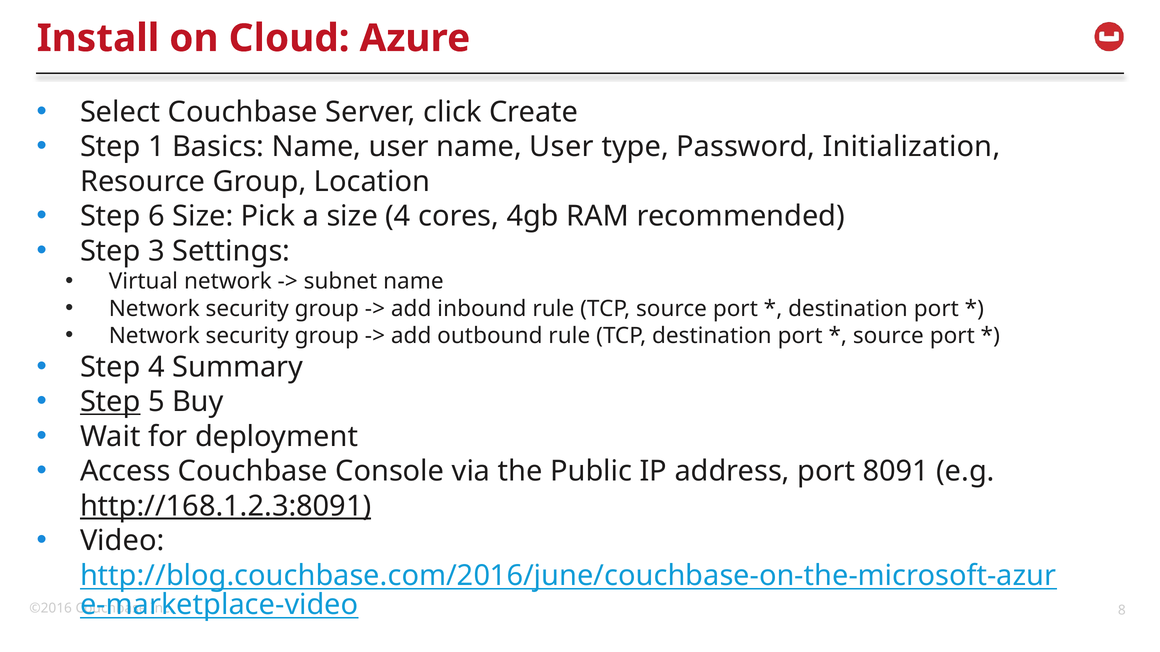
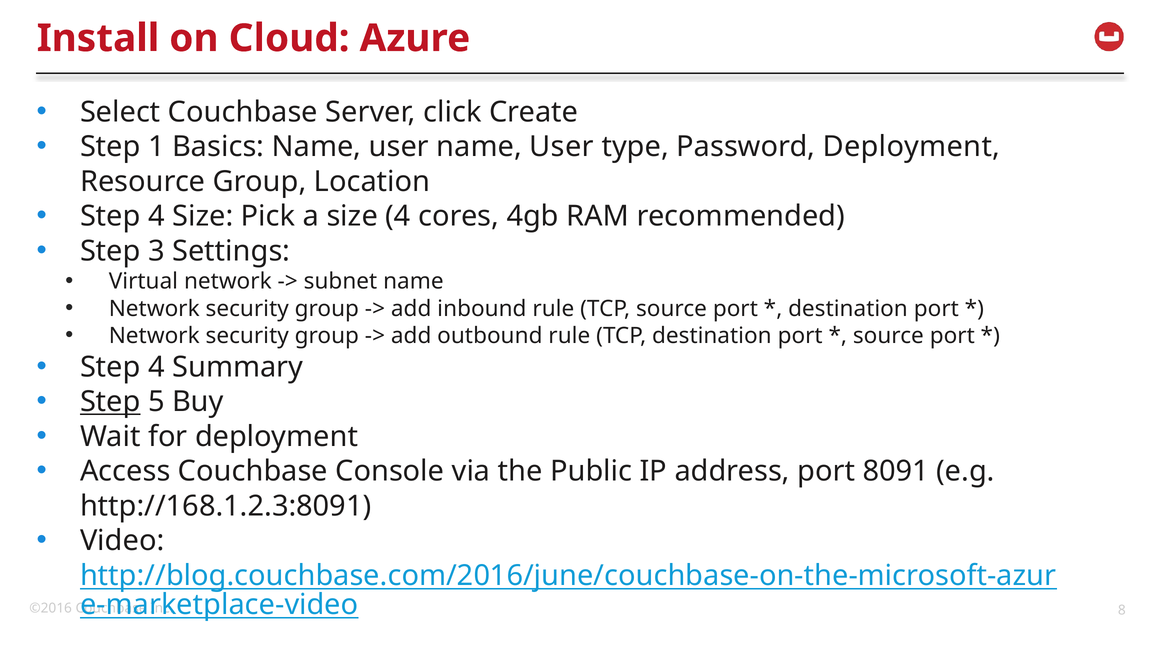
Password Initialization: Initialization -> Deployment (911, 147)
6: 6 -> 4 (156, 216)
http://168.1.2.3:8091 underline: present -> none (226, 507)
